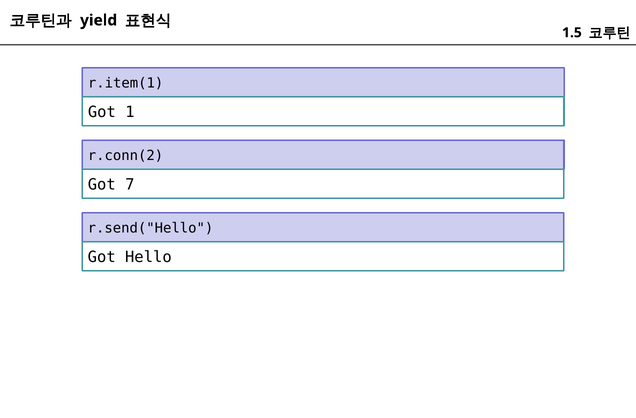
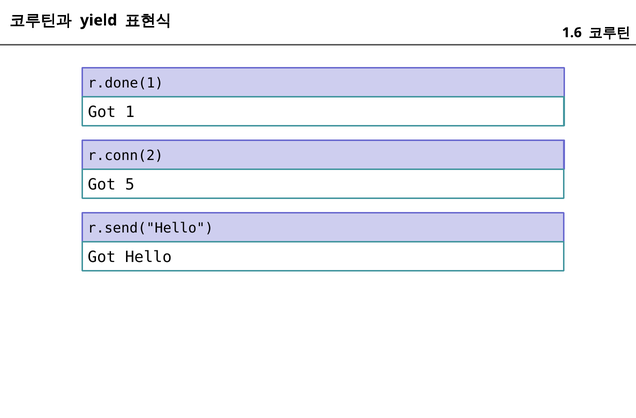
1.5: 1.5 -> 1.6 (572, 33)
r.item(1: r.item(1 -> r.done(1 (126, 83)
7: 7 -> 5 (130, 185)
